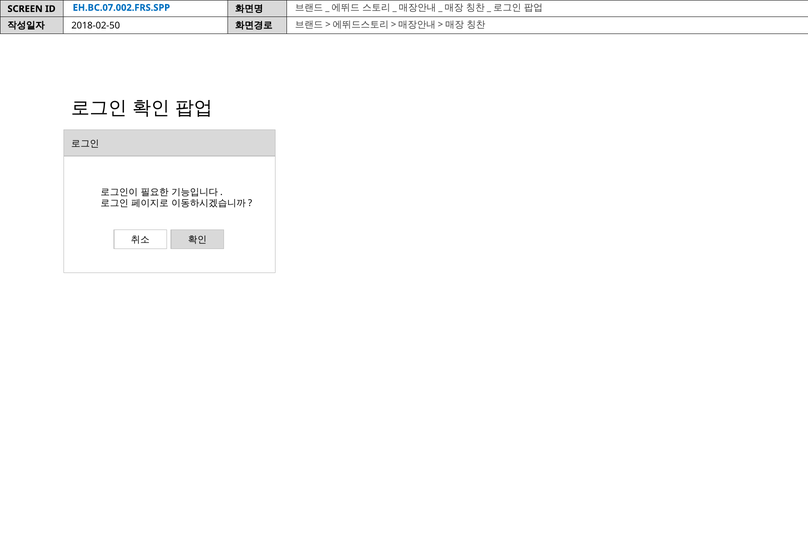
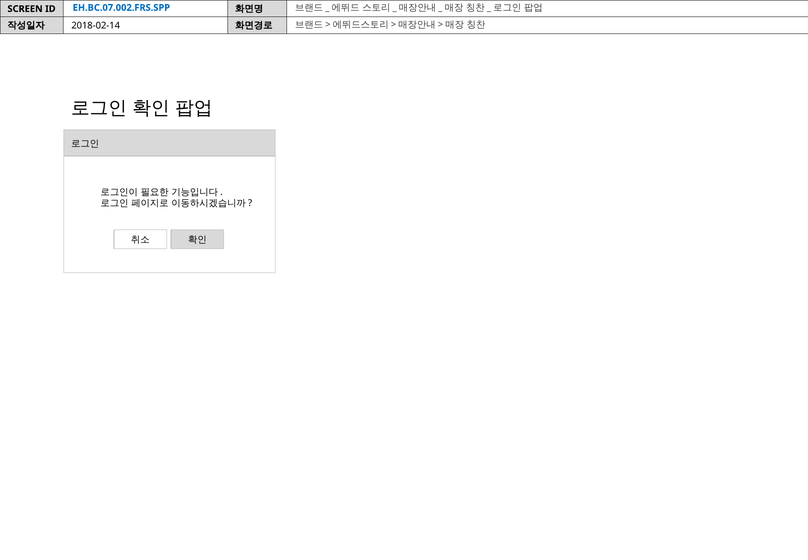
2018-02-50: 2018-02-50 -> 2018-02-14 (96, 26)
